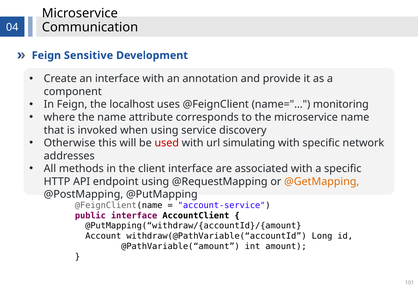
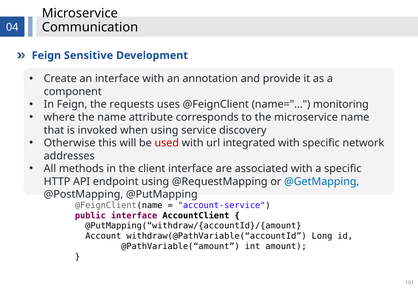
localhost: localhost -> requests (132, 105)
simulating: simulating -> integrated (249, 143)
@GetMapping colour: orange -> blue (322, 182)
